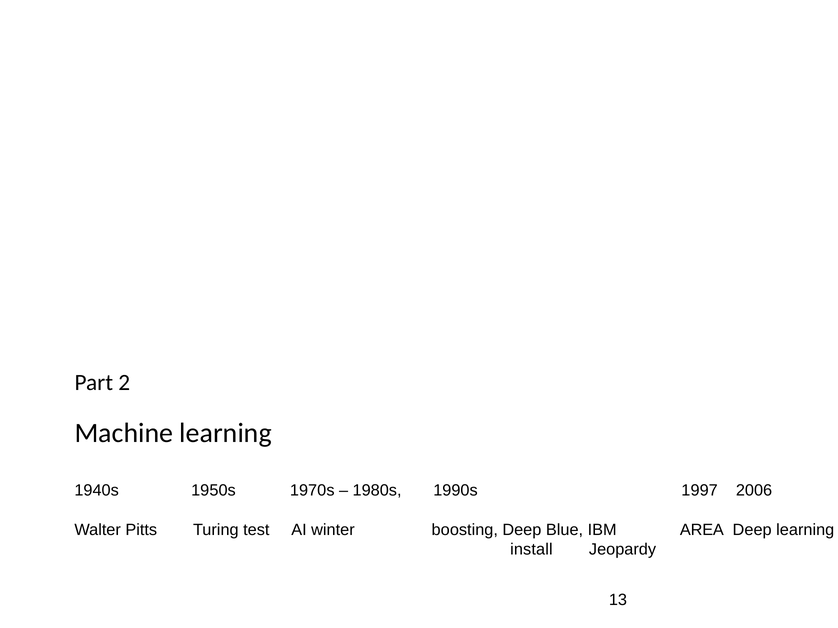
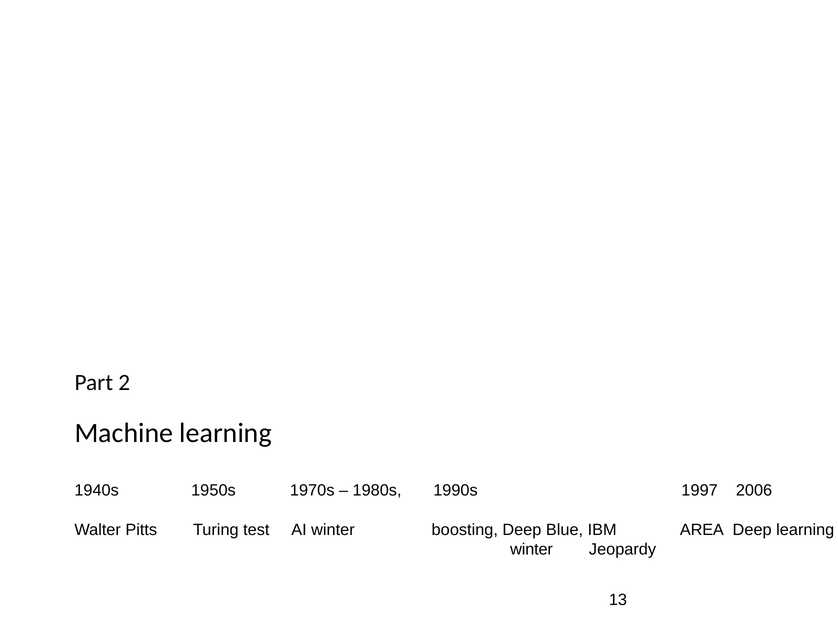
install: install -> winter (532, 550)
